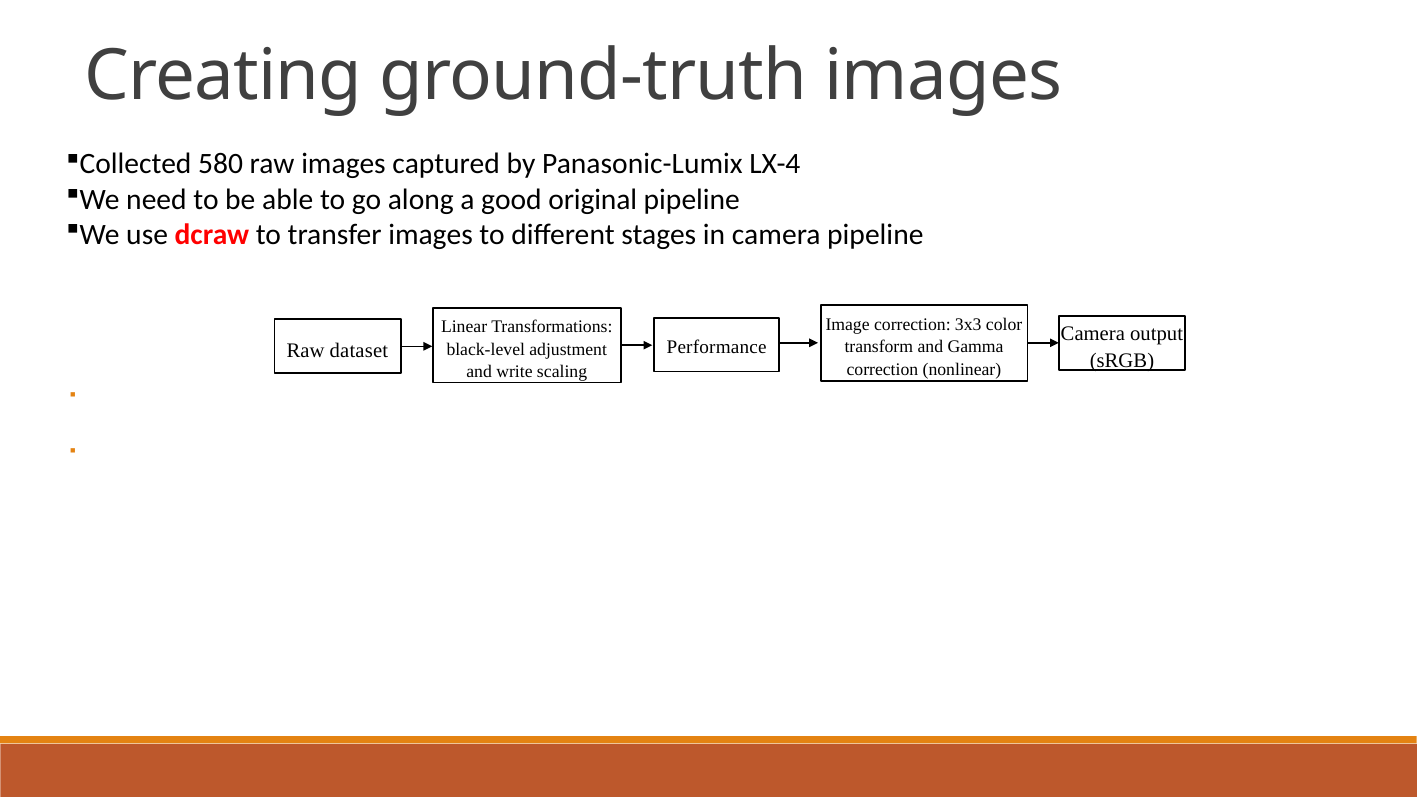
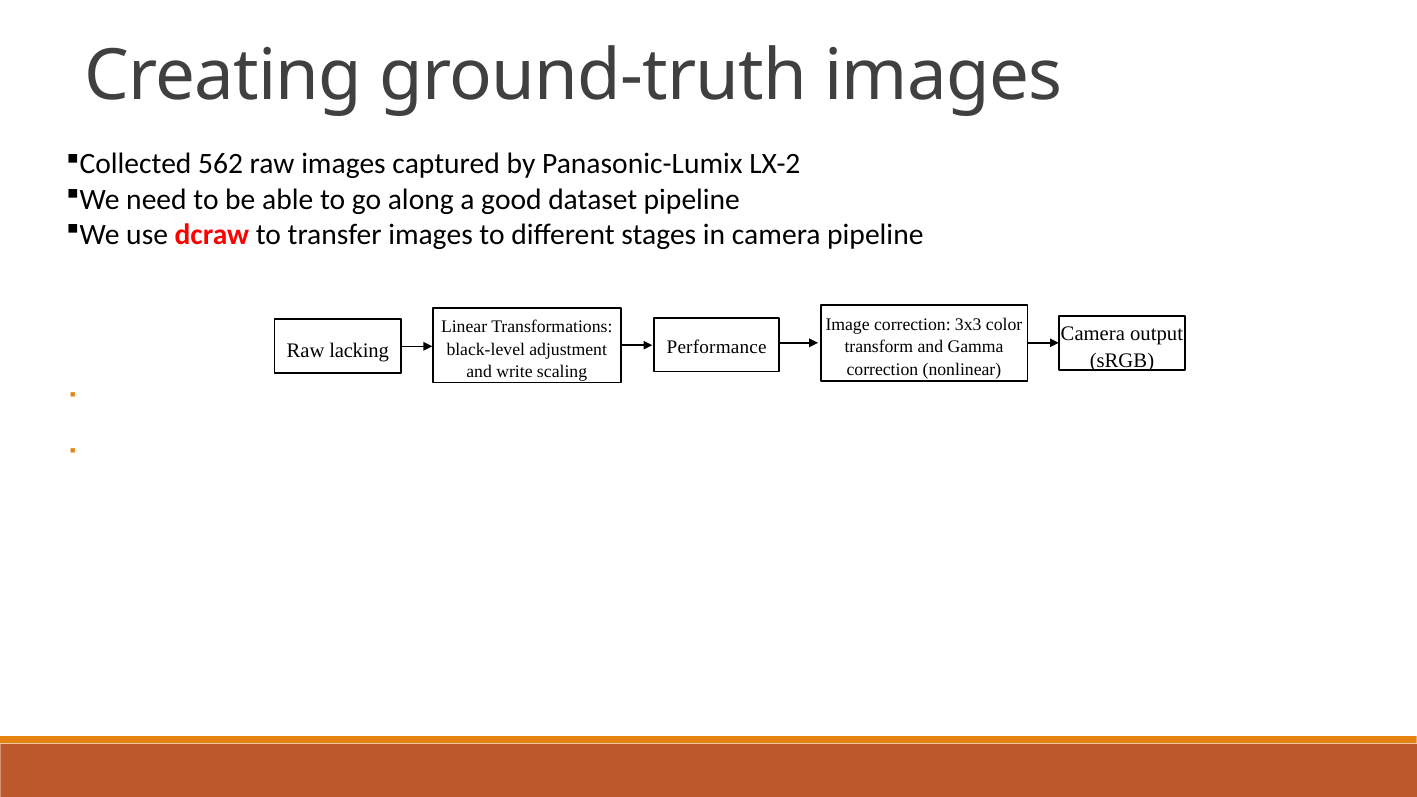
580: 580 -> 562 (221, 164)
LX-4: LX-4 -> LX-2 (775, 164)
original: original -> dataset (593, 199)
dataset: dataset -> lacking (359, 351)
